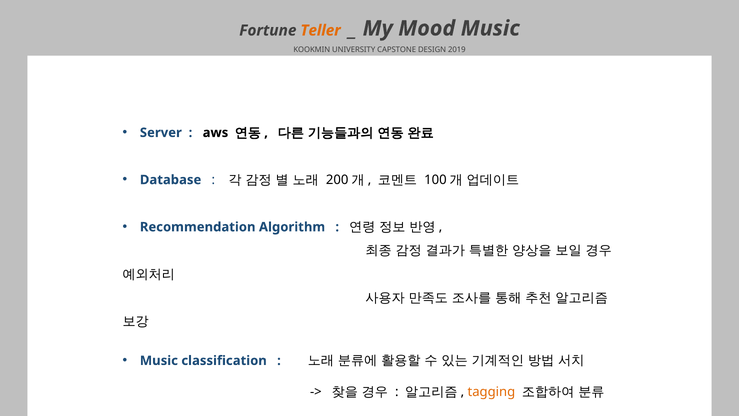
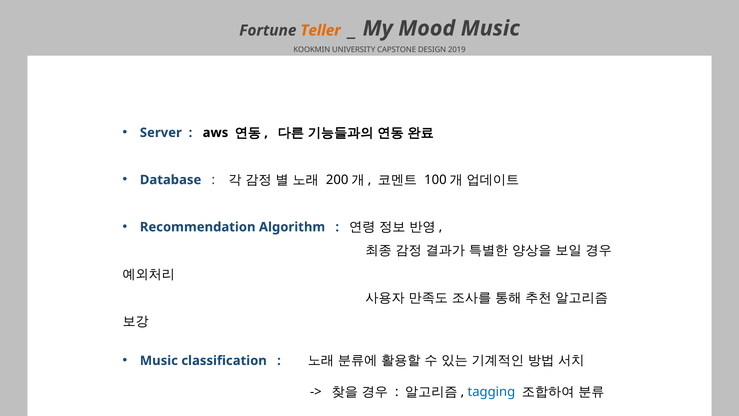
tagging colour: orange -> blue (491, 392)
